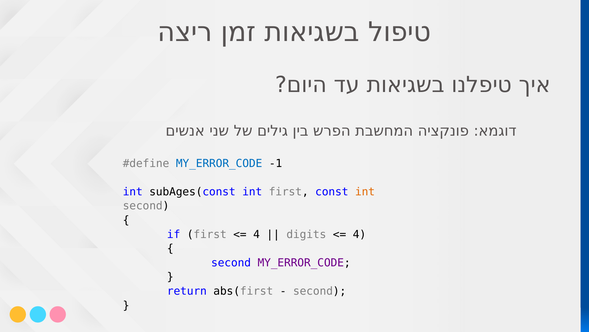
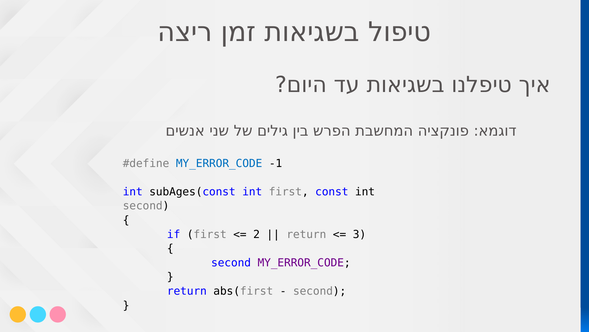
int colour: orange -> black (365, 191)
4: 4 -> 2 (257, 234)
digits: digits -> return (306, 234)
4: 4 -> 3 (359, 234)
